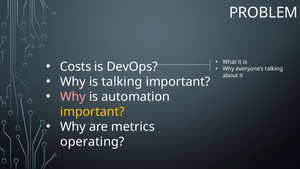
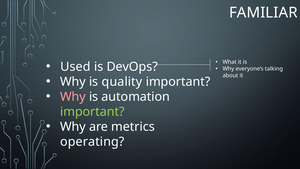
PROBLEM: PROBLEM -> FAMILIAR (263, 13)
Costs: Costs -> Used (75, 67)
is talking: talking -> quality (122, 82)
important colour: yellow -> light green (92, 112)
